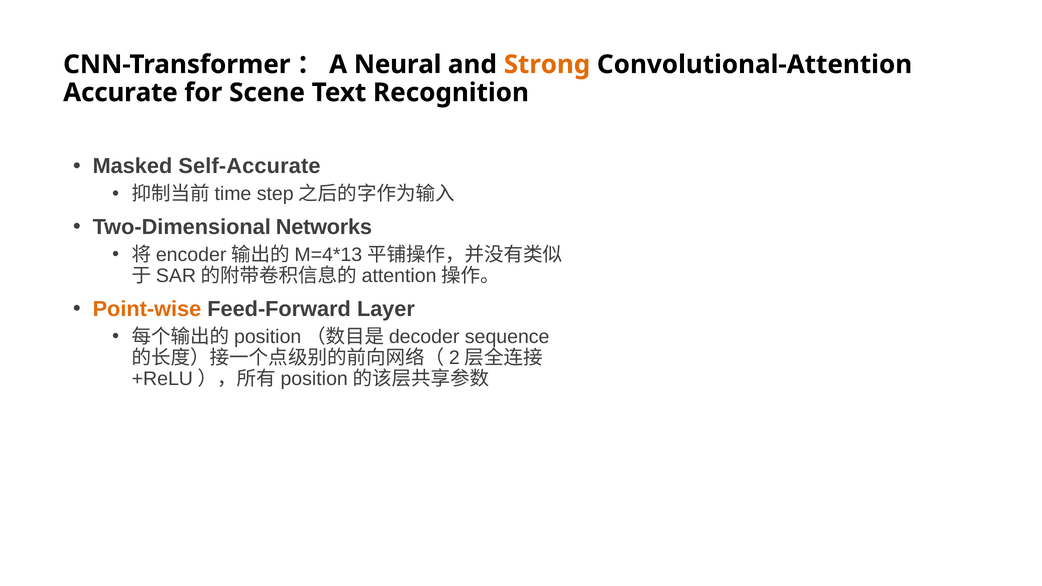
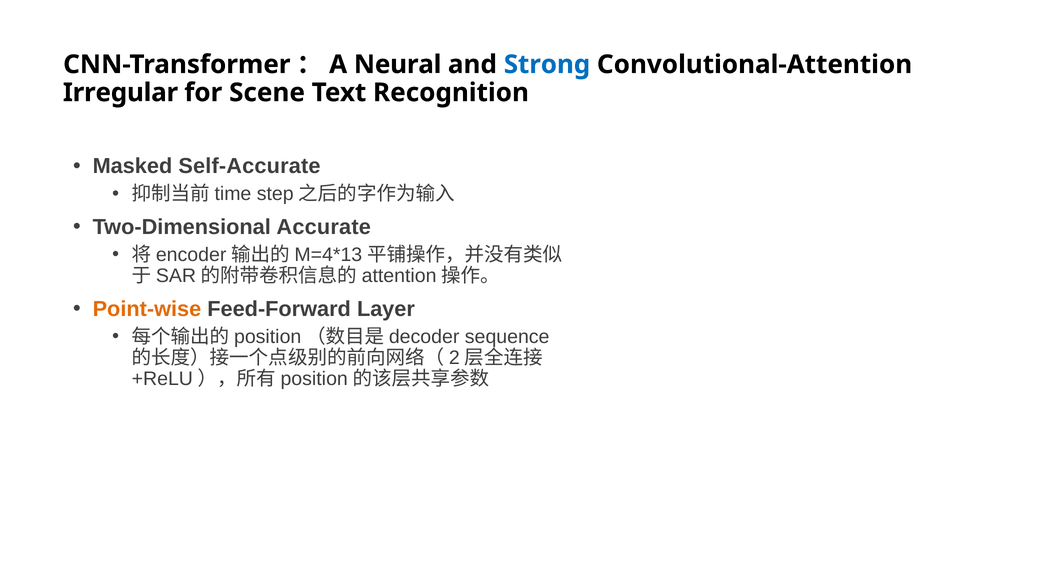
Strong colour: orange -> blue (547, 65)
Accurate: Accurate -> Irregular (120, 93)
Networks: Networks -> Accurate (324, 227)
